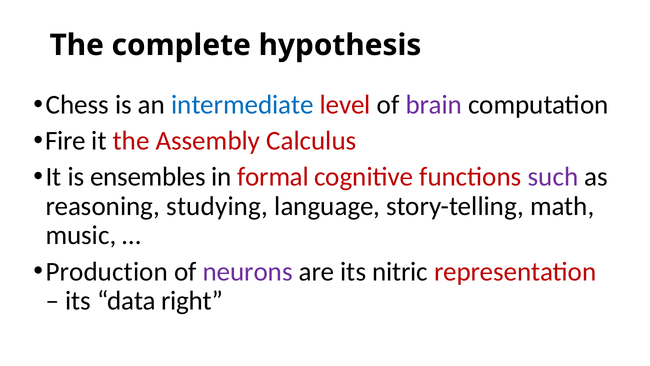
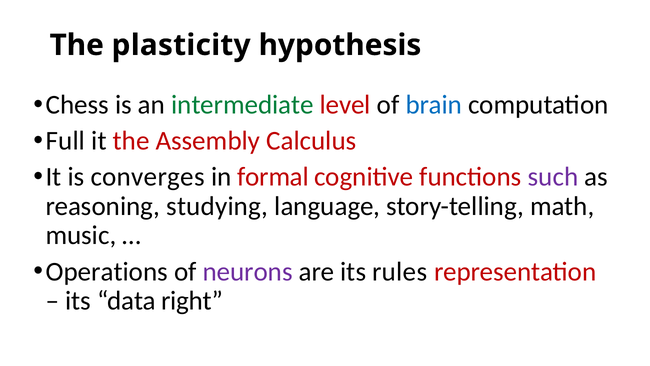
complete: complete -> plasticity (181, 45)
intermediate colour: blue -> green (242, 105)
brain colour: purple -> blue (434, 105)
Fire: Fire -> Full (65, 141)
ensembles: ensembles -> converges (148, 177)
Production: Production -> Operations (107, 271)
nitric: nitric -> rules (400, 271)
